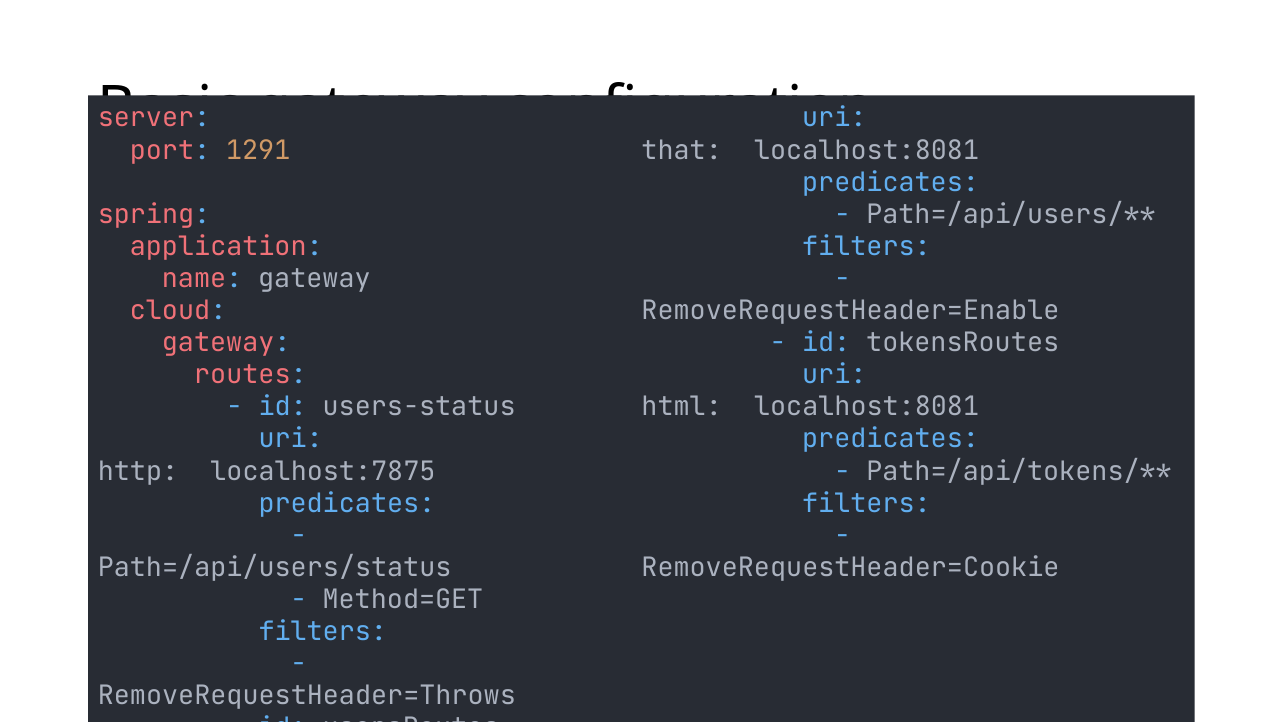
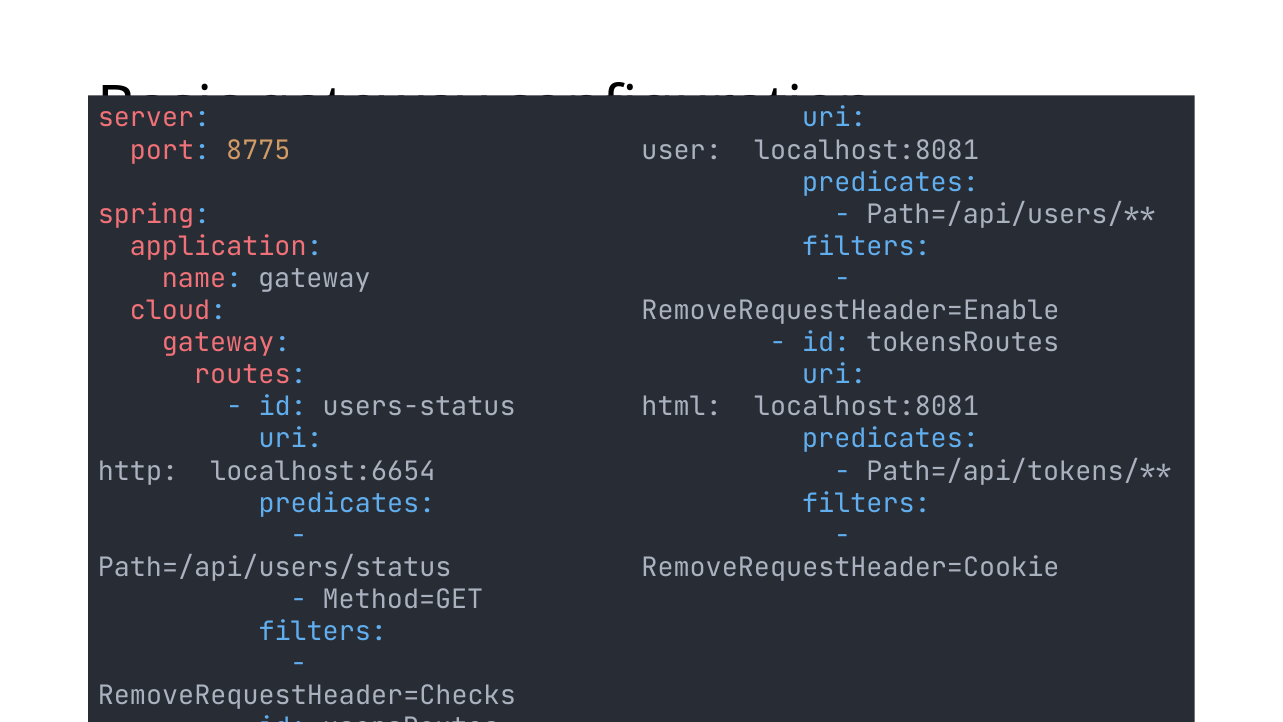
1291: 1291 -> 8775 (258, 150)
that://localhost:8081: that://localhost:8081 -> user://localhost:8081 (810, 150)
http://localhost:7875: http://localhost:7875 -> http://localhost:6654 (267, 471)
RemoveRequestHeader=Throws: RemoveRequestHeader=Throws -> RemoveRequestHeader=Checks (307, 696)
